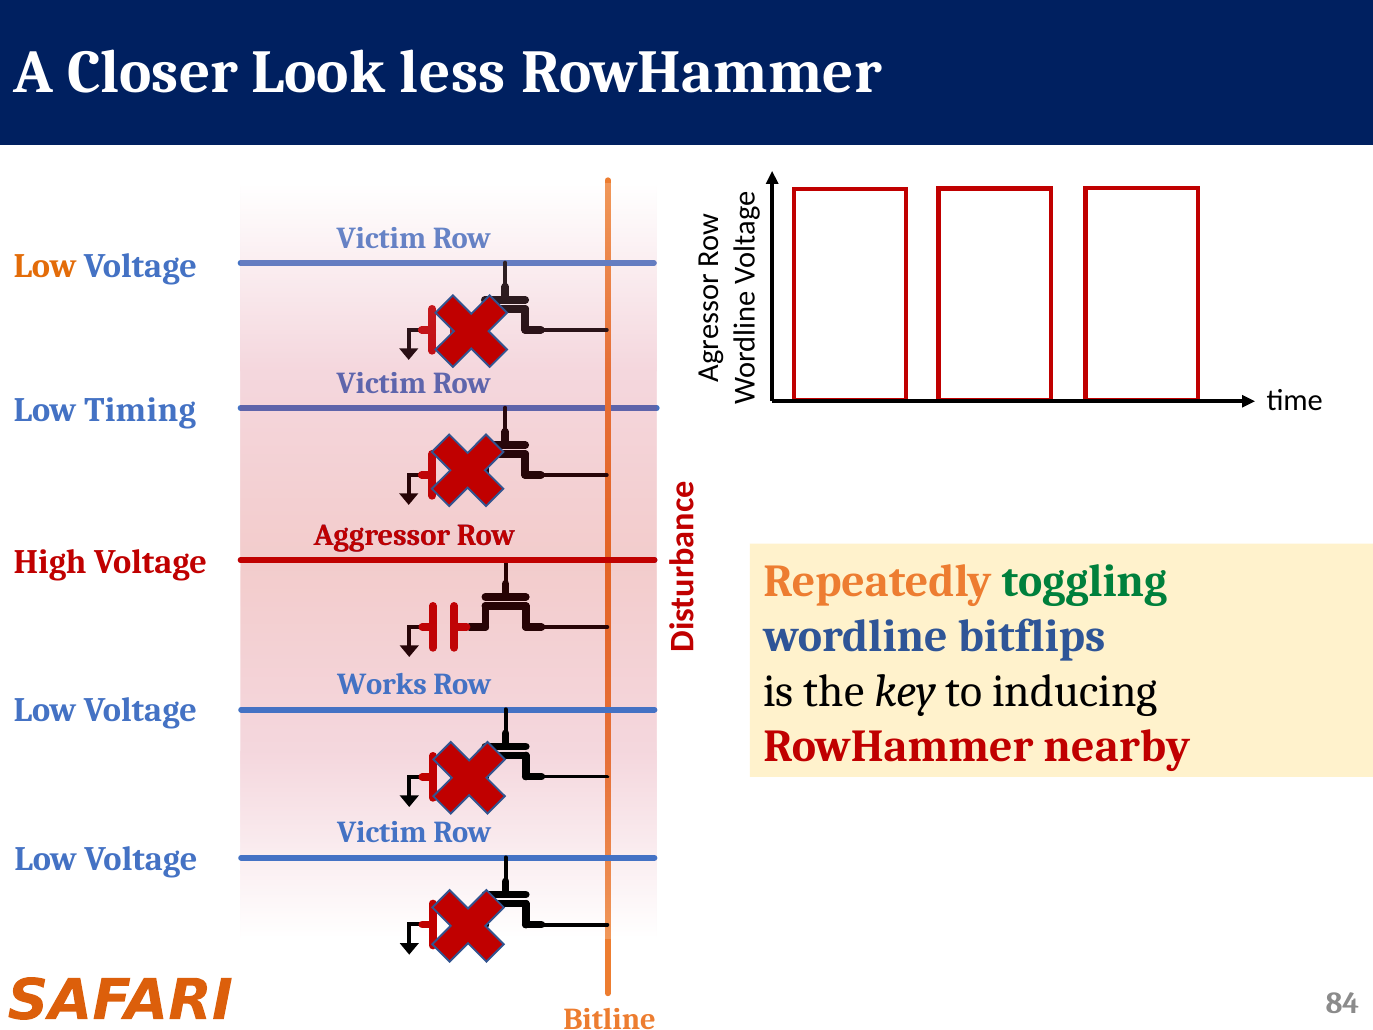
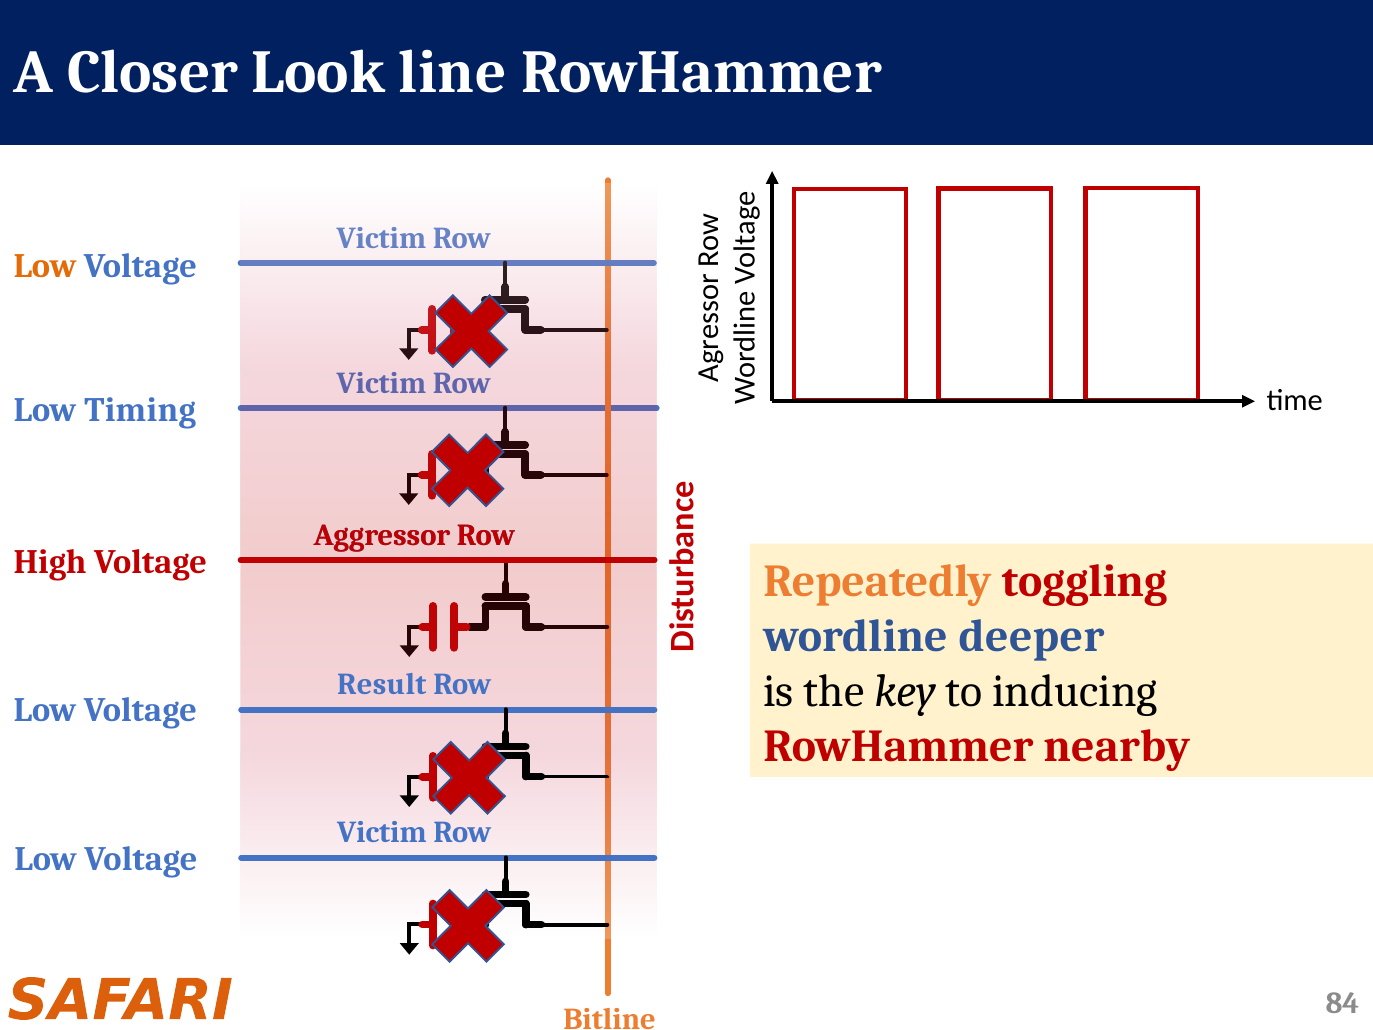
less: less -> line (453, 72)
toggling colour: green -> red (1084, 581)
bitflips: bitflips -> deeper (1031, 636)
Works: Works -> Result (382, 685)
